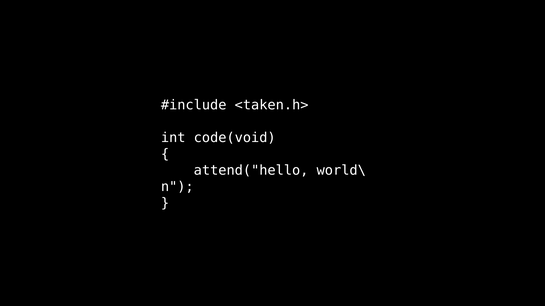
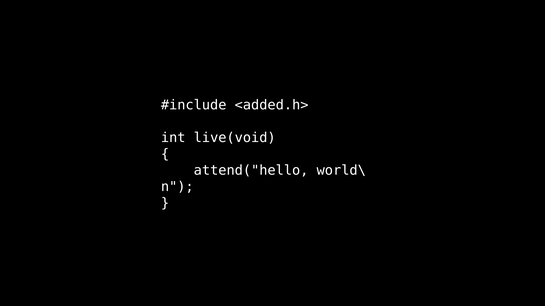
<taken.h>: <taken.h> -> <added.h> (272, 105)
code(void: code(void -> live(void (235, 138)
